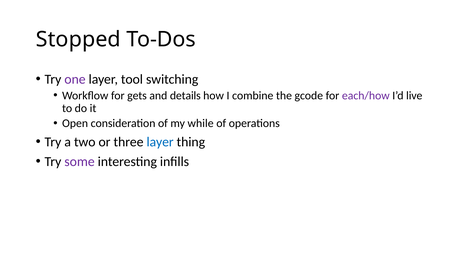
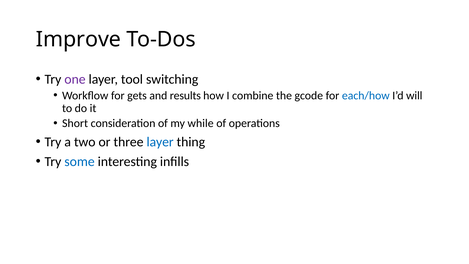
Stopped: Stopped -> Improve (78, 39)
details: details -> results (185, 95)
each/how colour: purple -> blue (366, 95)
live: live -> will (414, 95)
Open: Open -> Short (75, 123)
some colour: purple -> blue (80, 161)
